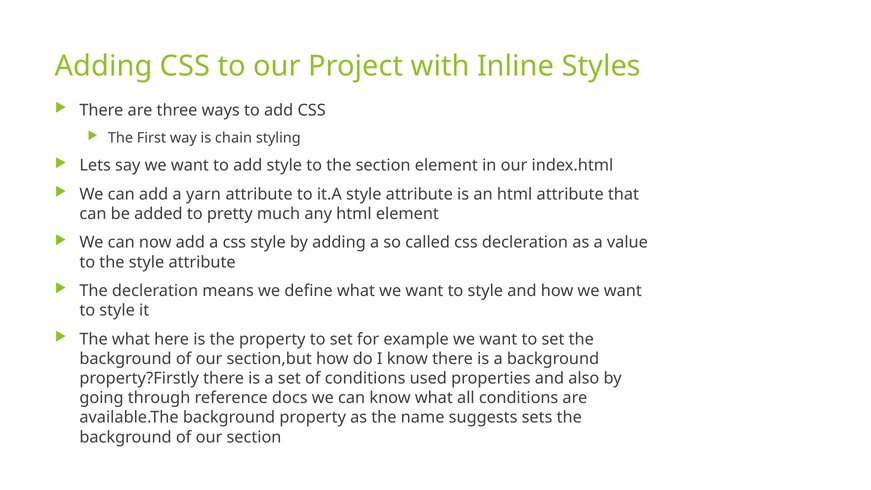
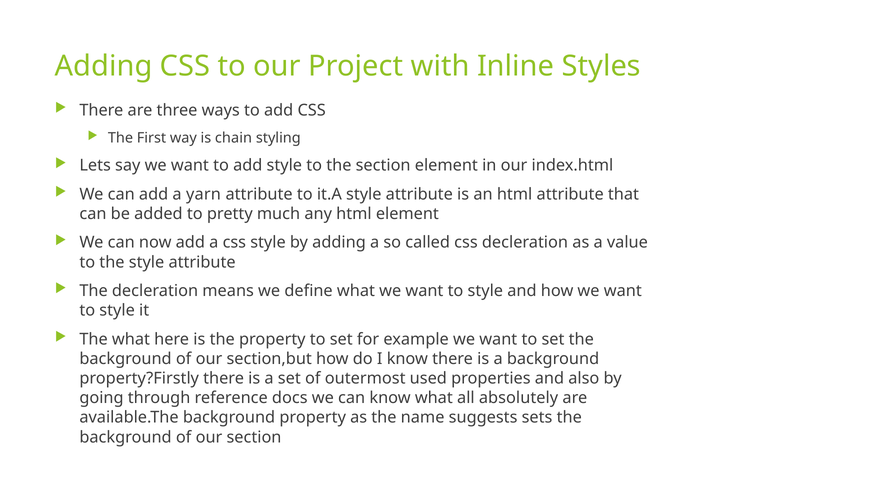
of conditions: conditions -> outermost (365, 378)
all conditions: conditions -> absolutely (519, 398)
